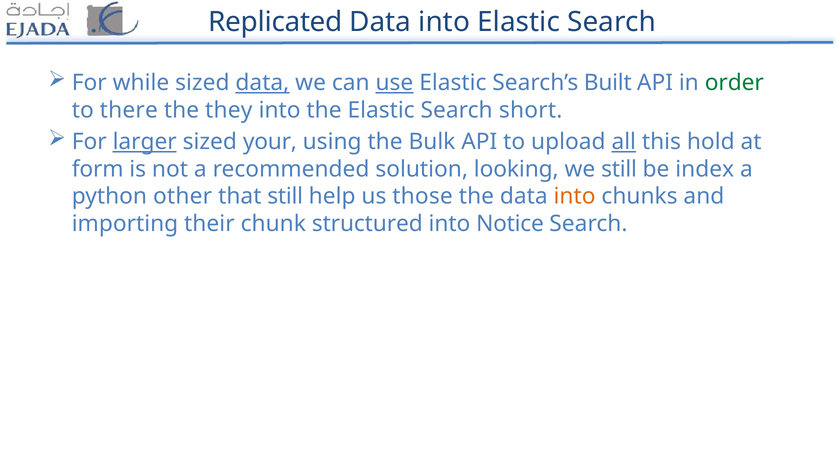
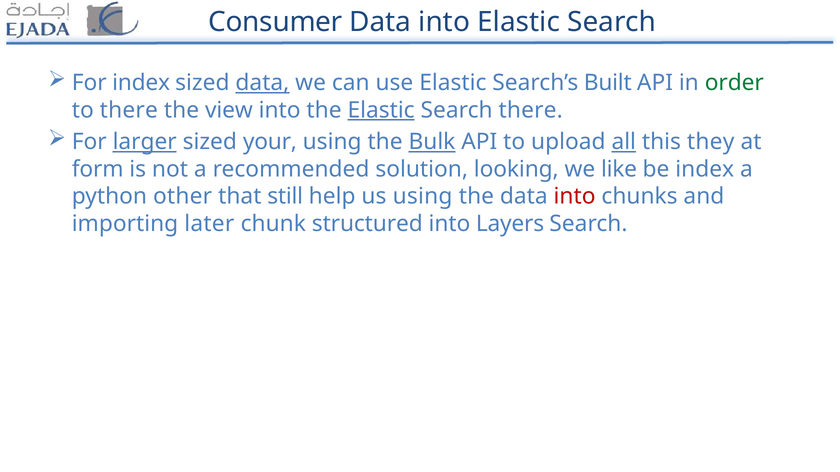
Replicated: Replicated -> Consumer (275, 22)
For while: while -> index (141, 83)
use underline: present -> none (394, 83)
they: they -> view (229, 110)
Elastic underline: none -> present (381, 110)
Search short: short -> there (531, 110)
Bulk underline: none -> present (432, 142)
hold: hold -> they (711, 142)
we still: still -> like (619, 169)
us those: those -> using (423, 197)
into colour: orange -> red (575, 197)
their: their -> later (209, 224)
Notice: Notice -> Layers (510, 224)
